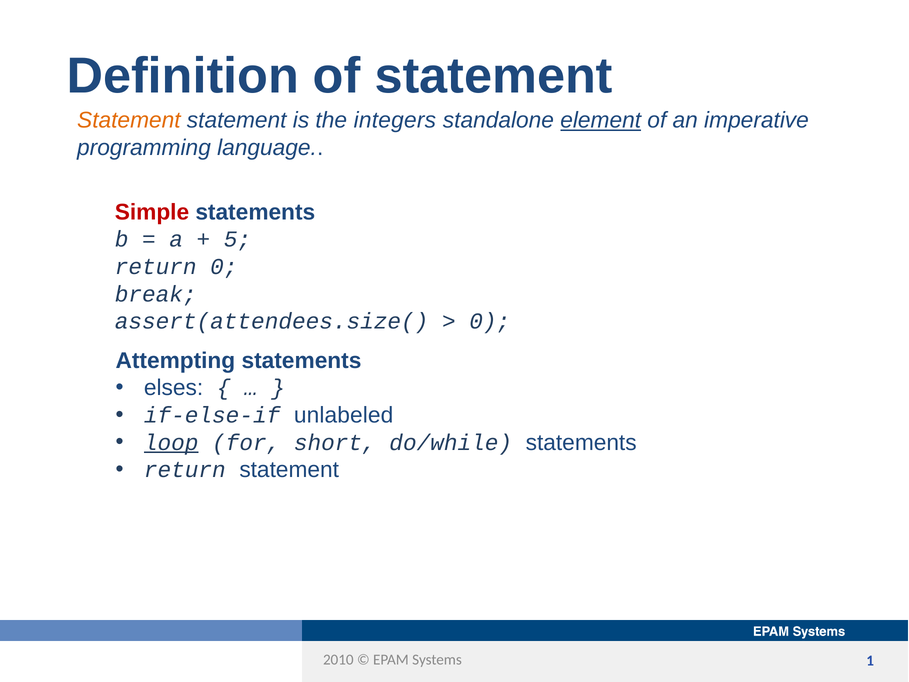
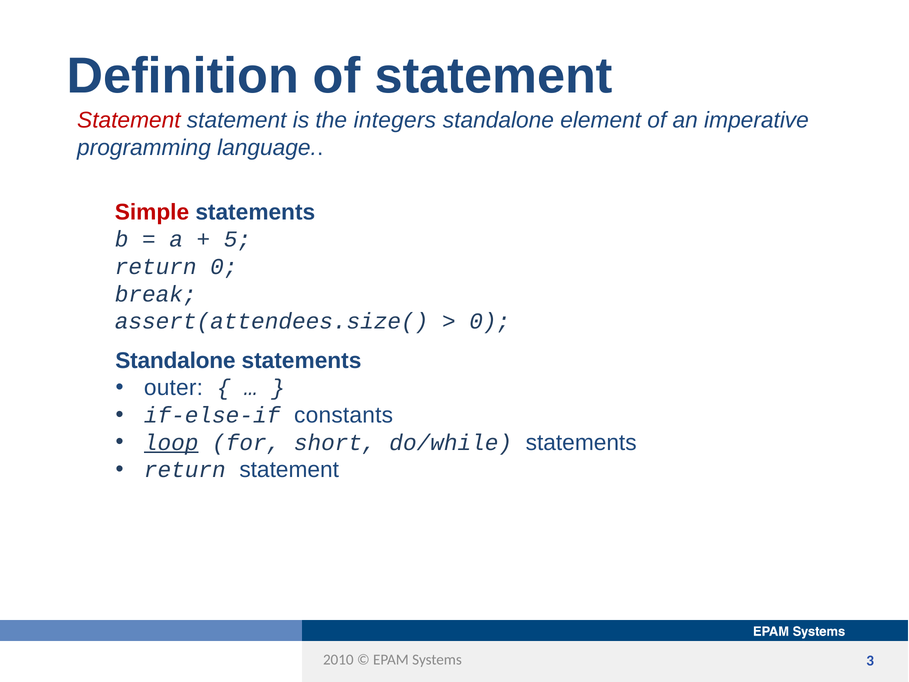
Statement colour: orange -> red (129, 120)
element underline: present -> none (601, 120)
Attempting: Attempting -> Standalone (175, 361)
elses: elses -> outer (173, 388)
unlabeled: unlabeled -> constants (344, 415)
1: 1 -> 3 (870, 660)
